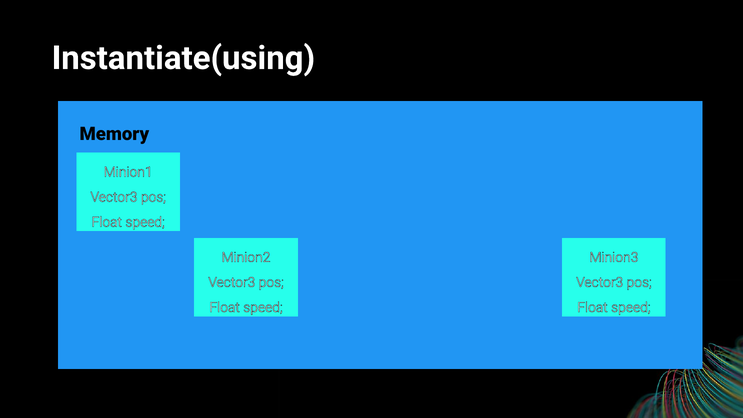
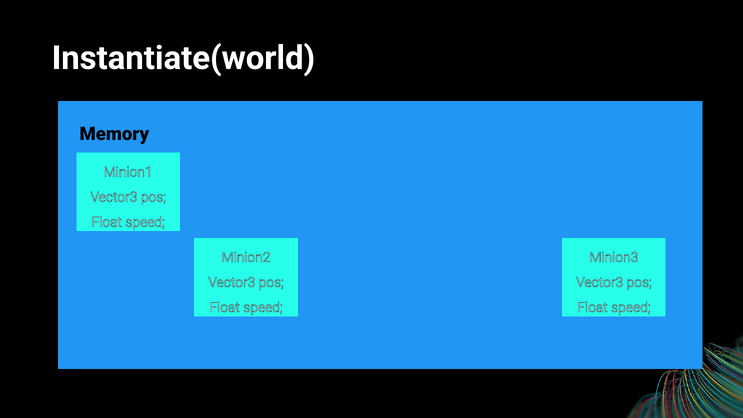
Instantiate(using: Instantiate(using -> Instantiate(world (183, 58)
